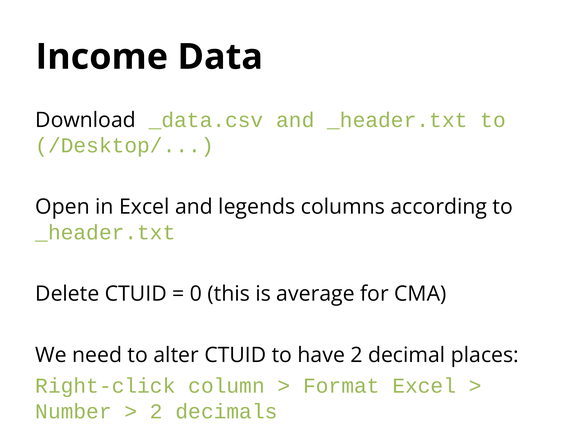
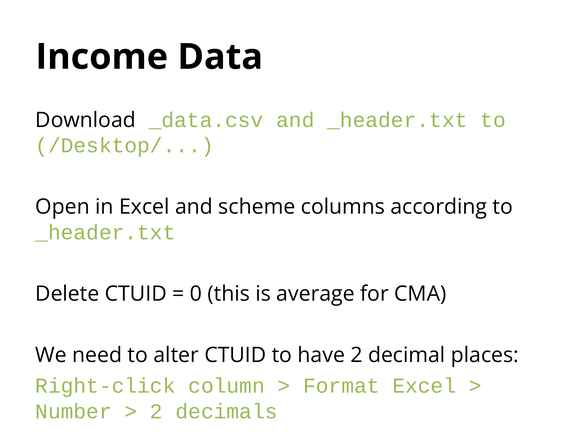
legends: legends -> scheme (257, 207)
